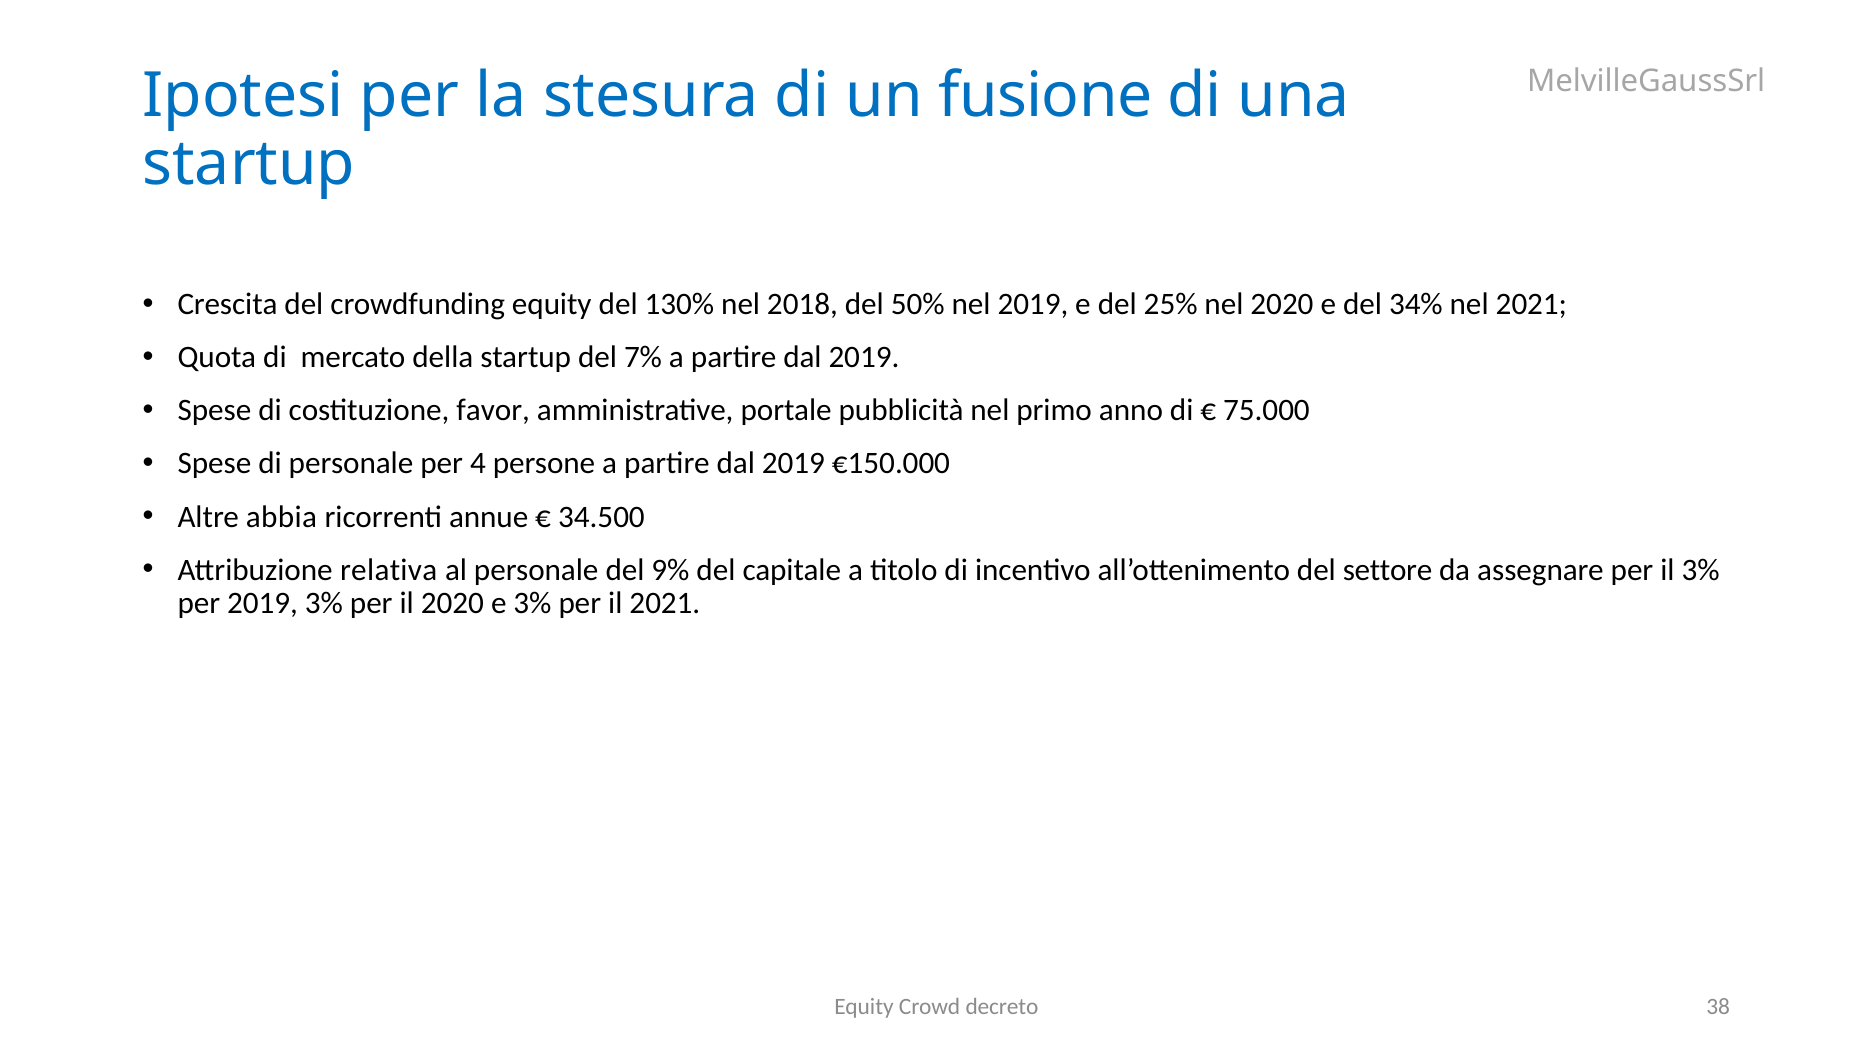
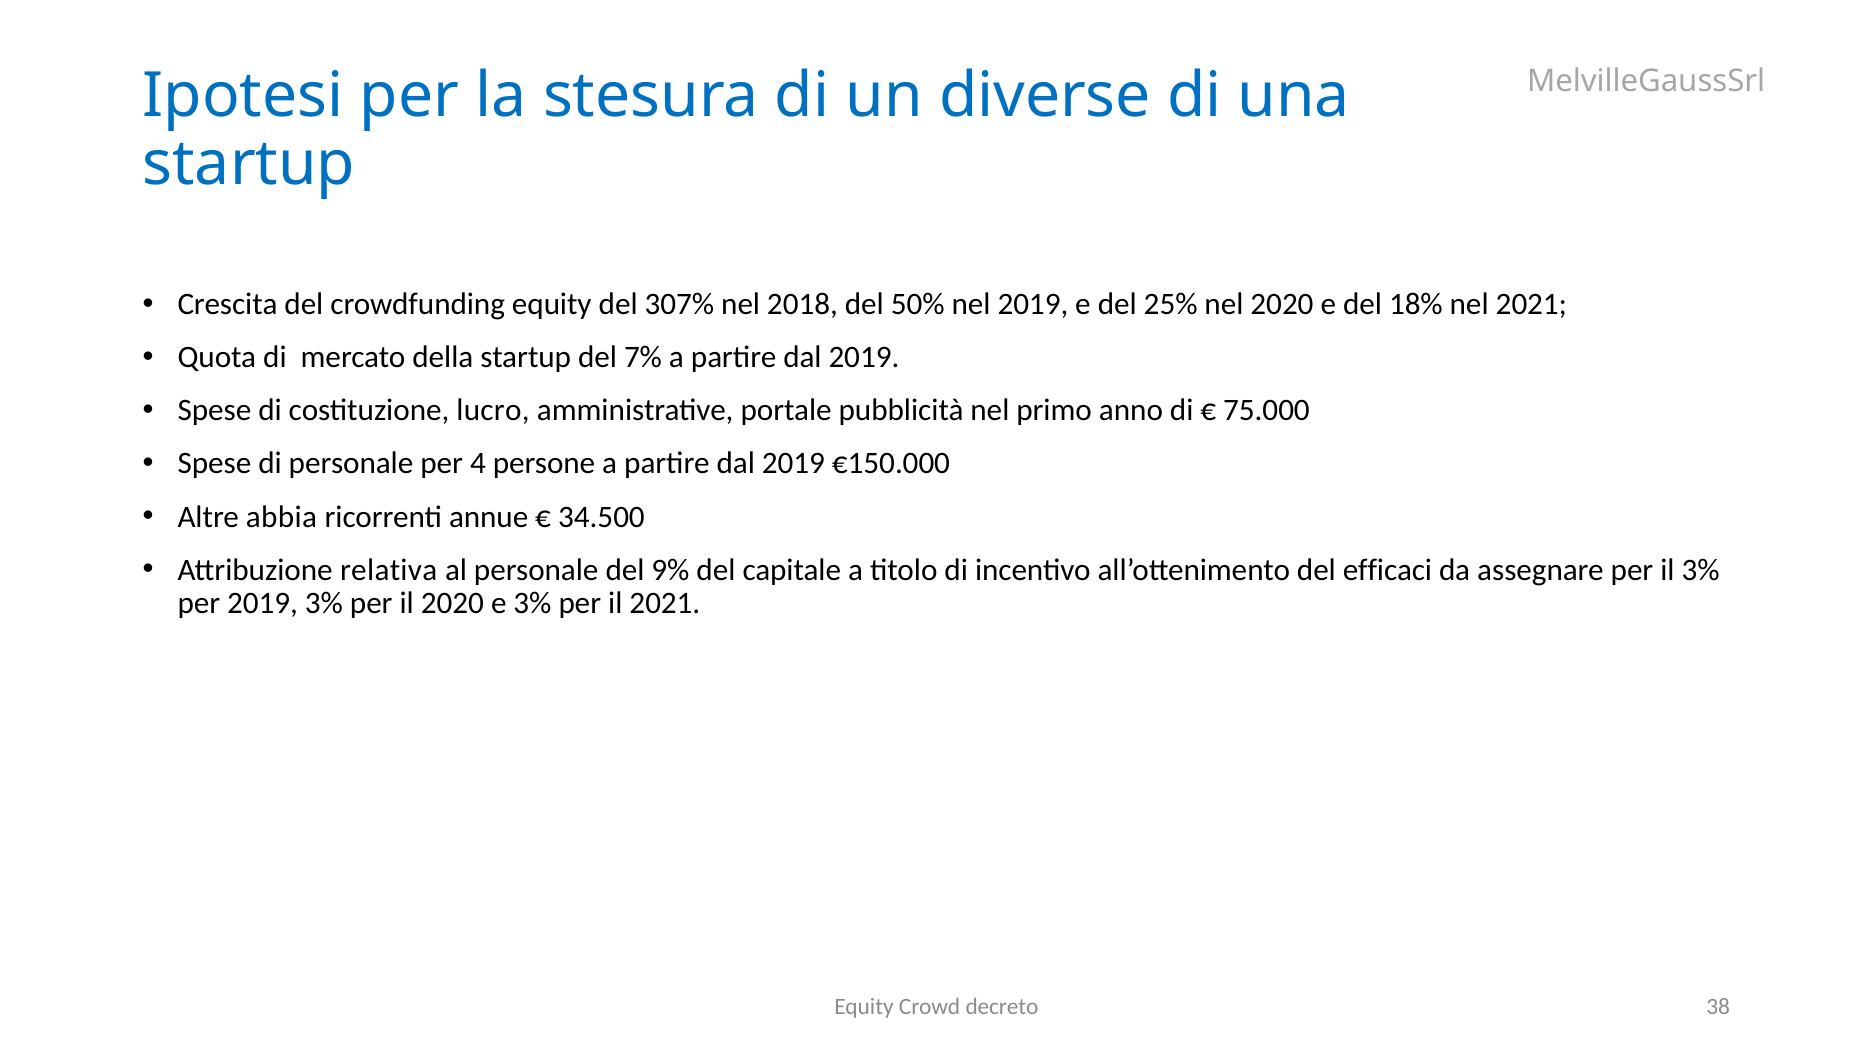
fusione: fusione -> diverse (1045, 96)
130%: 130% -> 307% (679, 304)
34%: 34% -> 18% (1416, 304)
favor: favor -> lucro (493, 410)
settore: settore -> efficaci (1387, 570)
